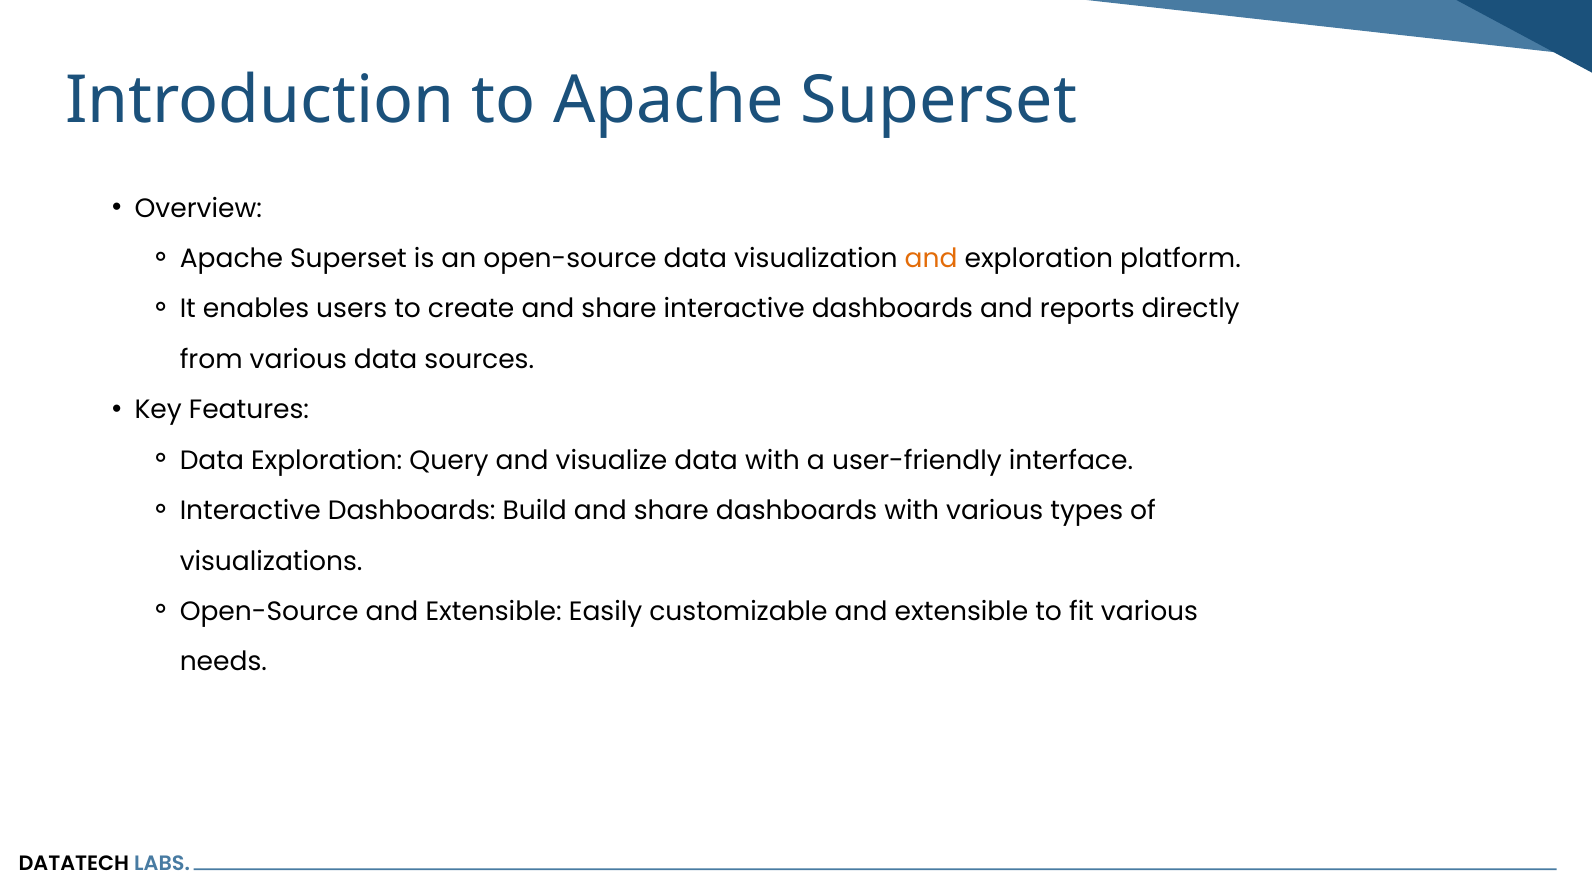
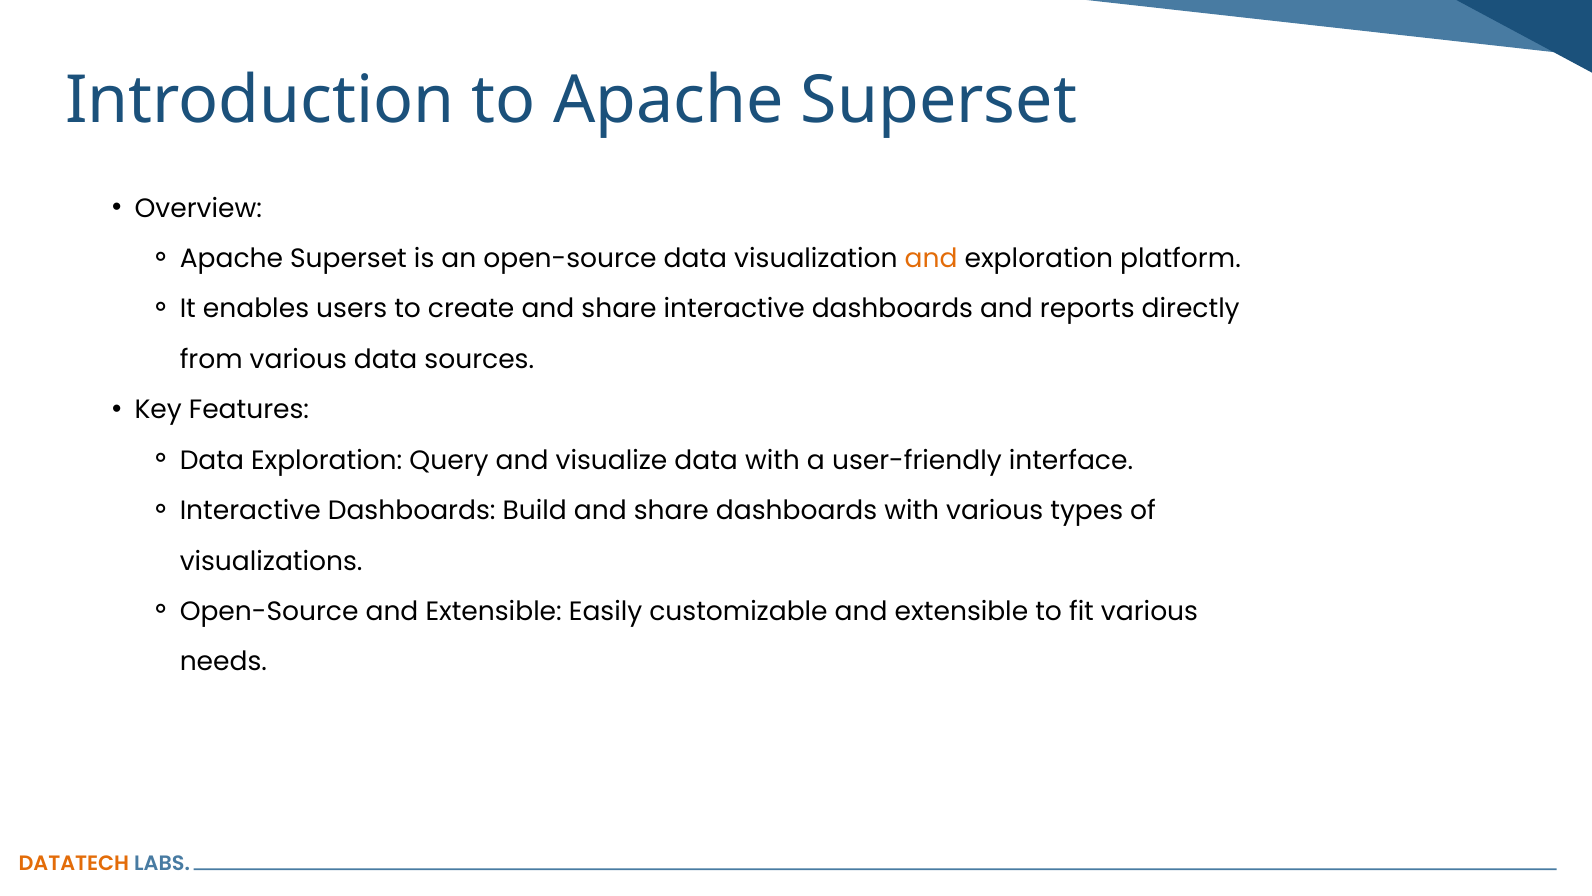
DATATECH colour: black -> orange (74, 863)
